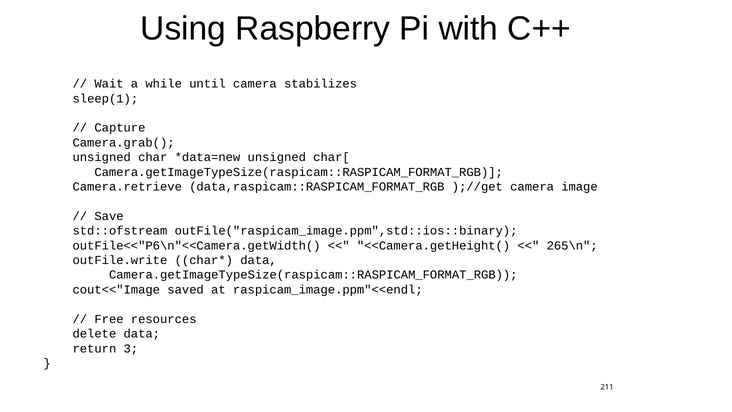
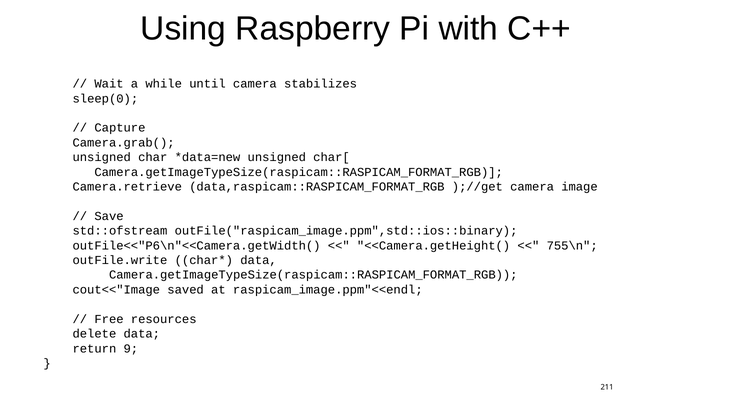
sleep(1: sleep(1 -> sleep(0 (105, 98)
265\n: 265\n -> 755\n (572, 245)
3: 3 -> 9 (131, 348)
